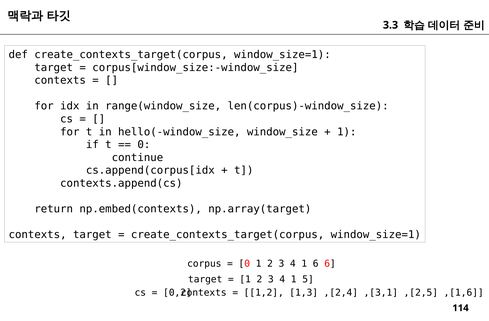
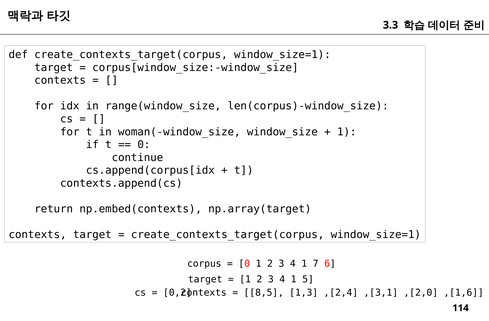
hello(-window_size: hello(-window_size -> woman(-window_size (179, 132)
1 6: 6 -> 7 (316, 264)
1,2: 1,2 -> 8,5 (264, 293)
,[2,5: ,[2,5 -> ,[2,0 (421, 293)
